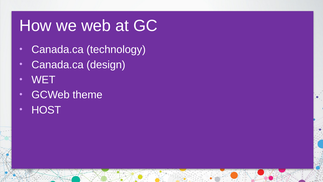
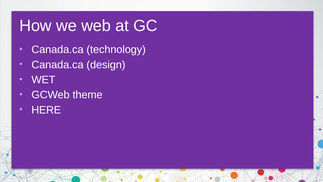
HOST: HOST -> HERE (46, 110)
